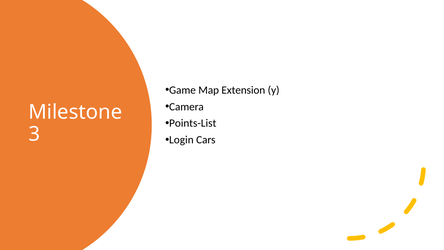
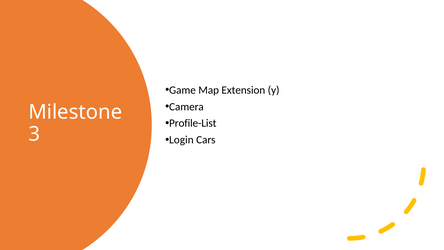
Points-List: Points-List -> Profile-List (193, 123)
